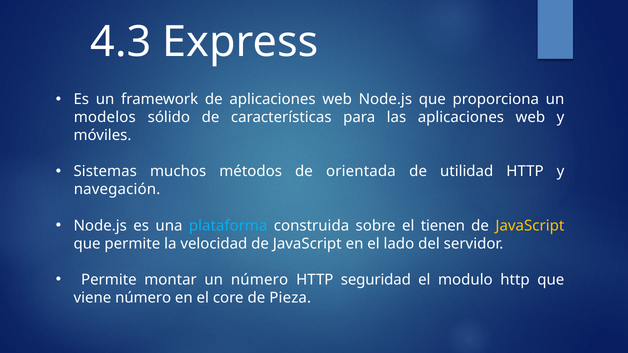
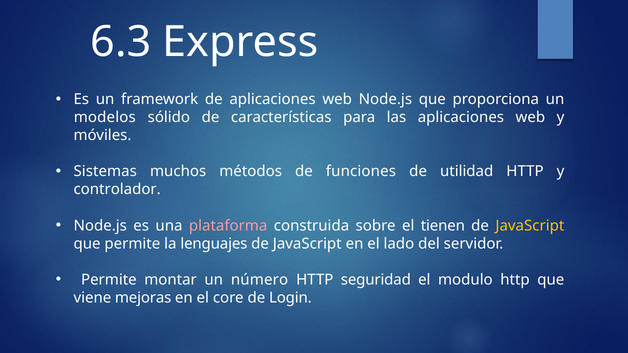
4.3: 4.3 -> 6.3 (121, 42)
orientada: orientada -> funciones (361, 172)
navegación: navegación -> controlador (117, 190)
plataforma colour: light blue -> pink (228, 226)
velocidad: velocidad -> lenguajes (214, 244)
viene número: número -> mejoras (143, 298)
Pieza: Pieza -> Login (290, 298)
